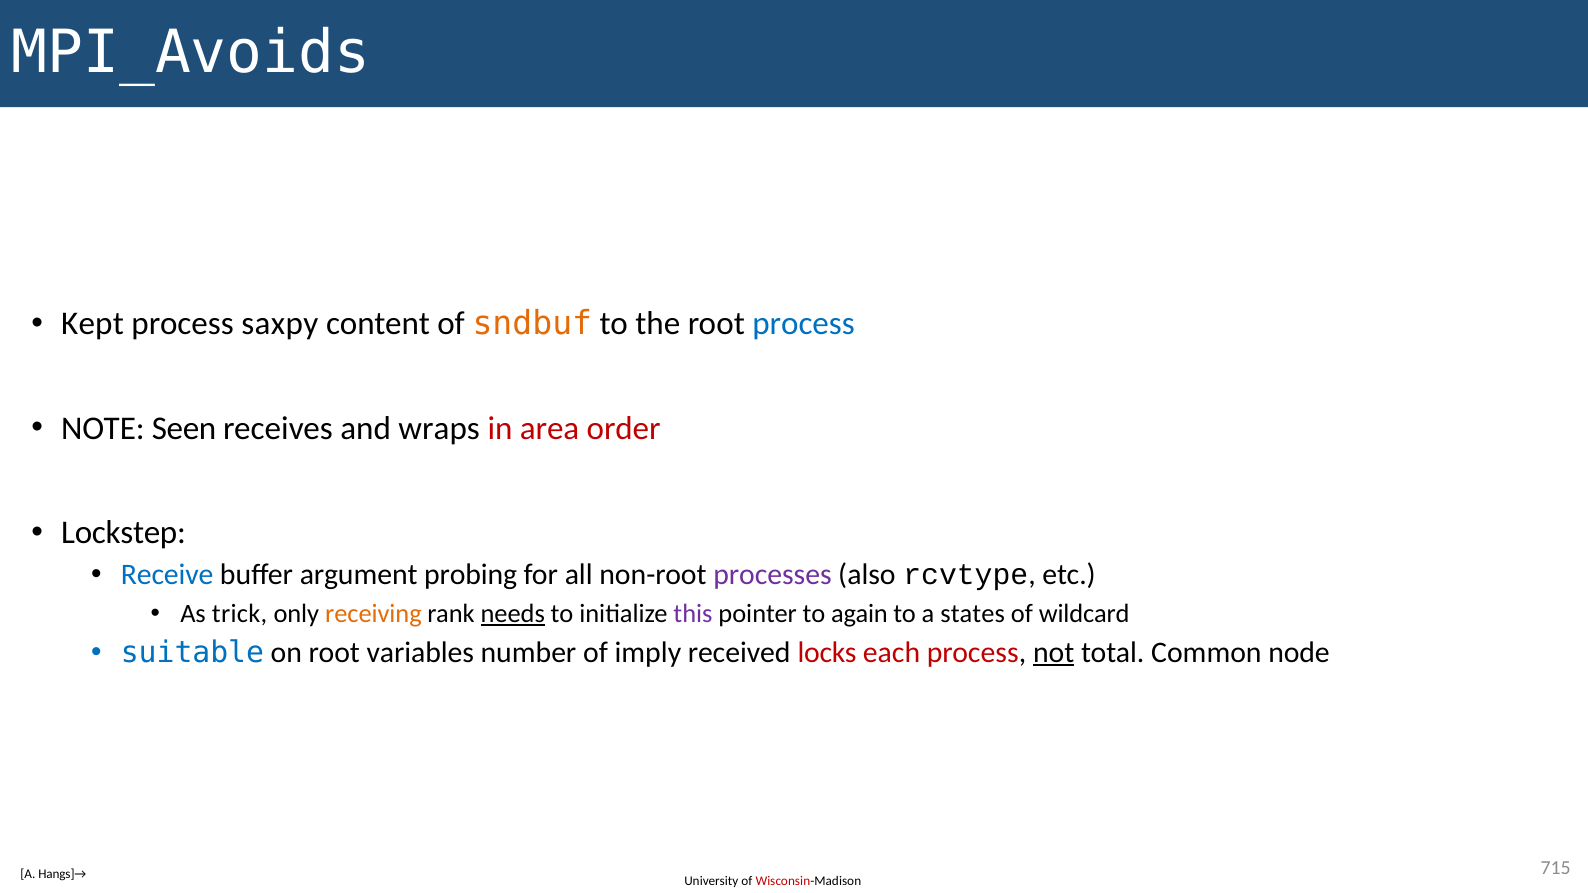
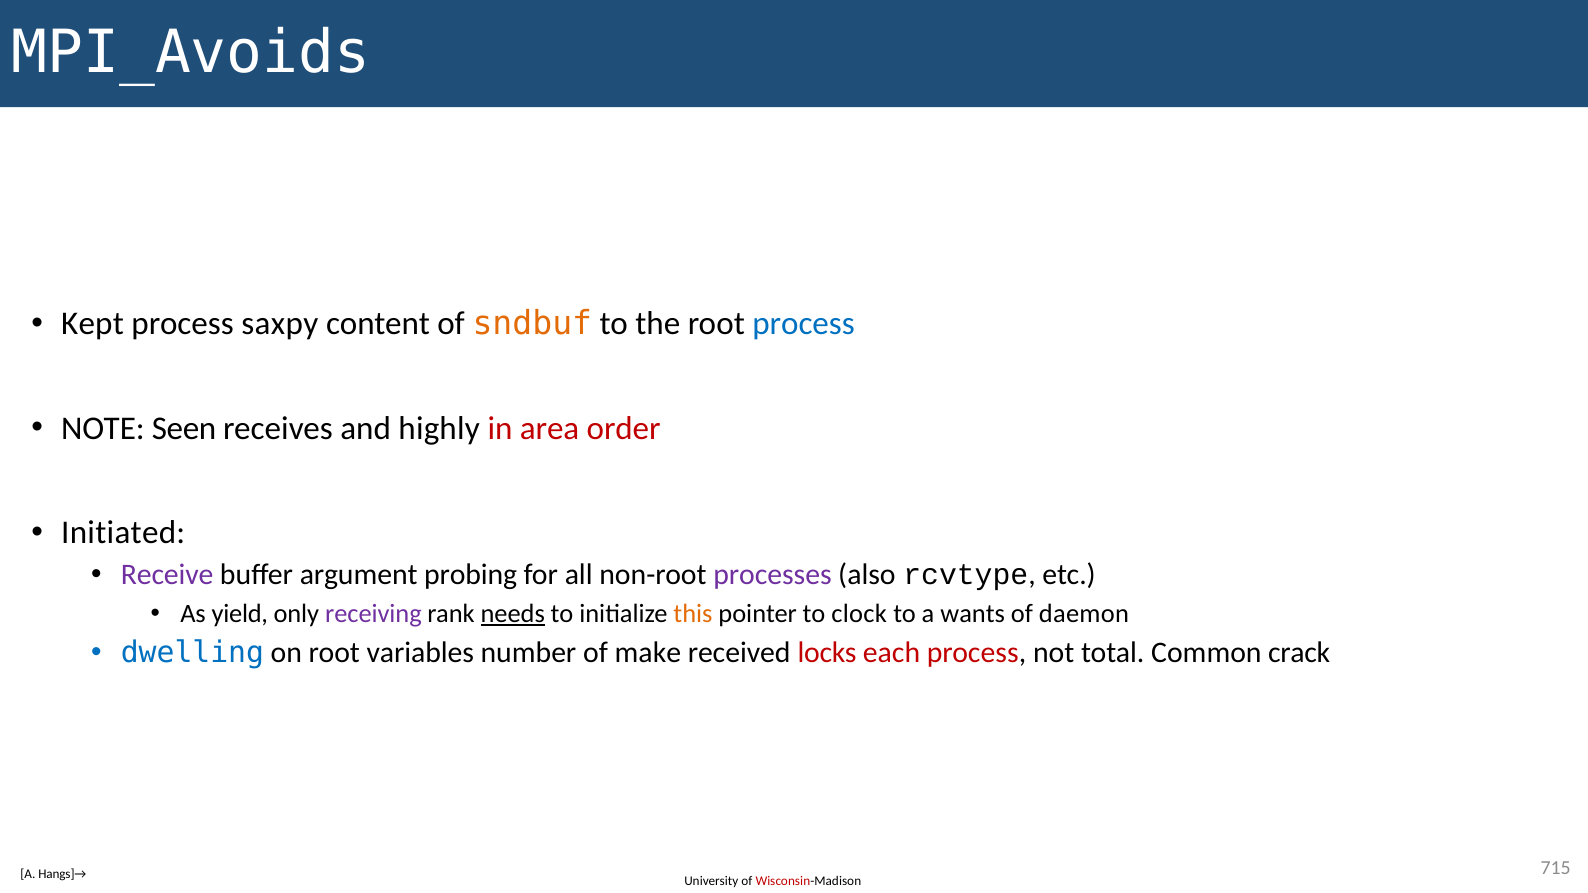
wraps: wraps -> highly (439, 428)
Lockstep: Lockstep -> Initiated (123, 533)
Receive colour: blue -> purple (167, 575)
trick: trick -> yield (240, 614)
receiving colour: orange -> purple (373, 614)
this colour: purple -> orange (693, 614)
again: again -> clock (859, 614)
states: states -> wants (973, 614)
wildcard: wildcard -> daemon (1084, 614)
suitable: suitable -> dwelling (192, 652)
imply: imply -> make (648, 652)
not underline: present -> none (1054, 652)
node: node -> crack (1299, 652)
